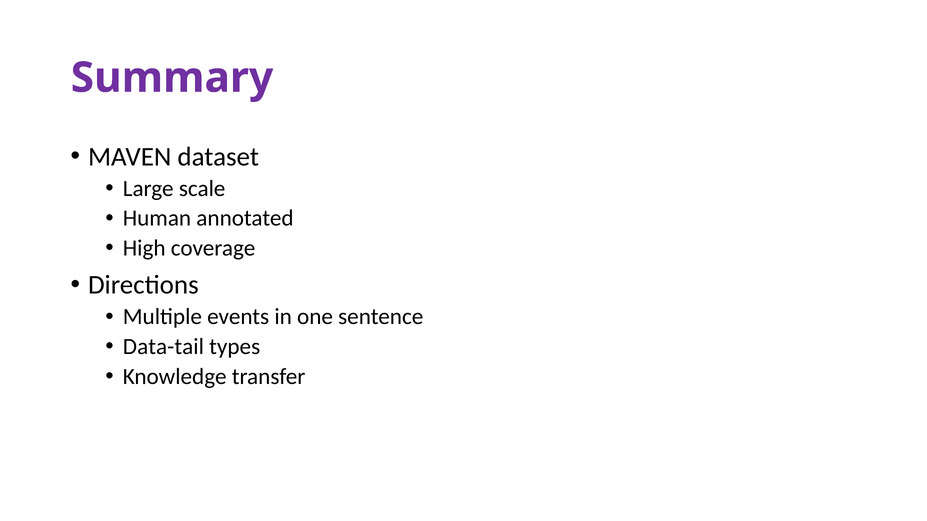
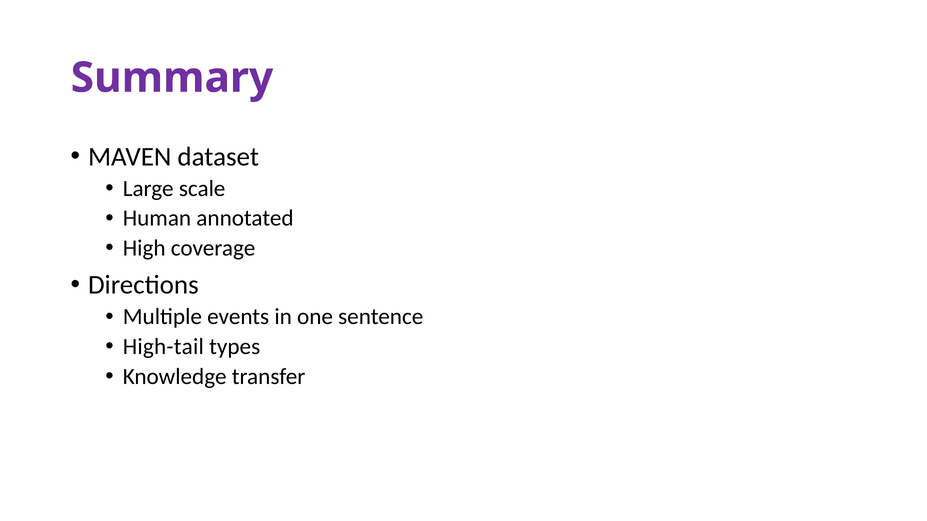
Data-tail: Data-tail -> High-tail (163, 347)
